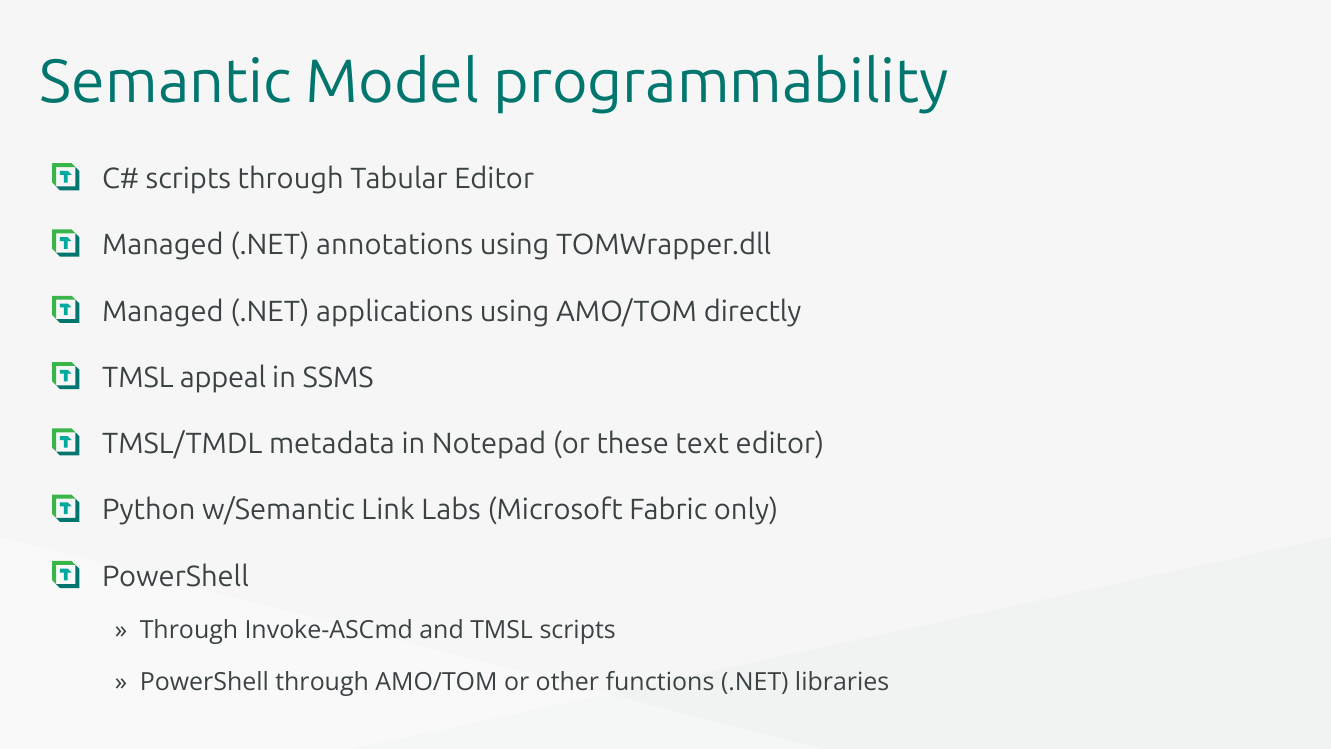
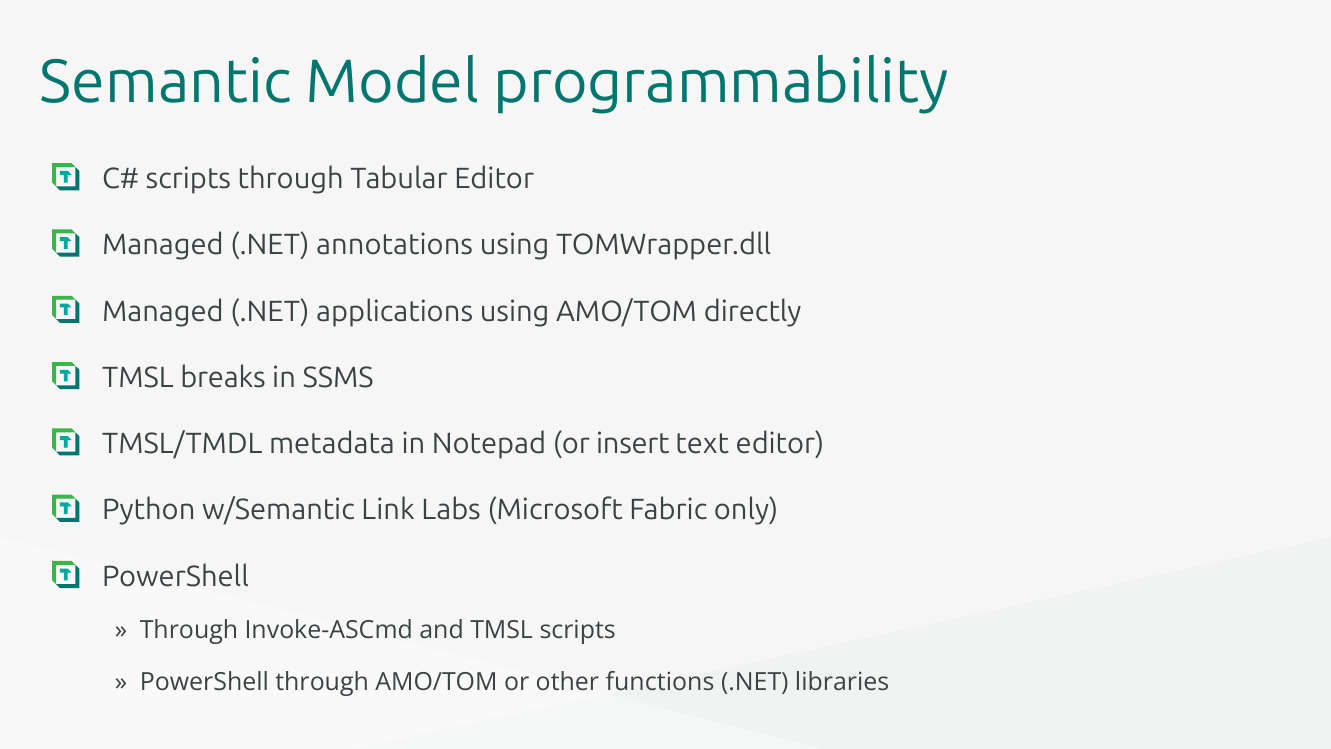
appeal: appeal -> breaks (223, 378)
these: these -> insert (633, 444)
